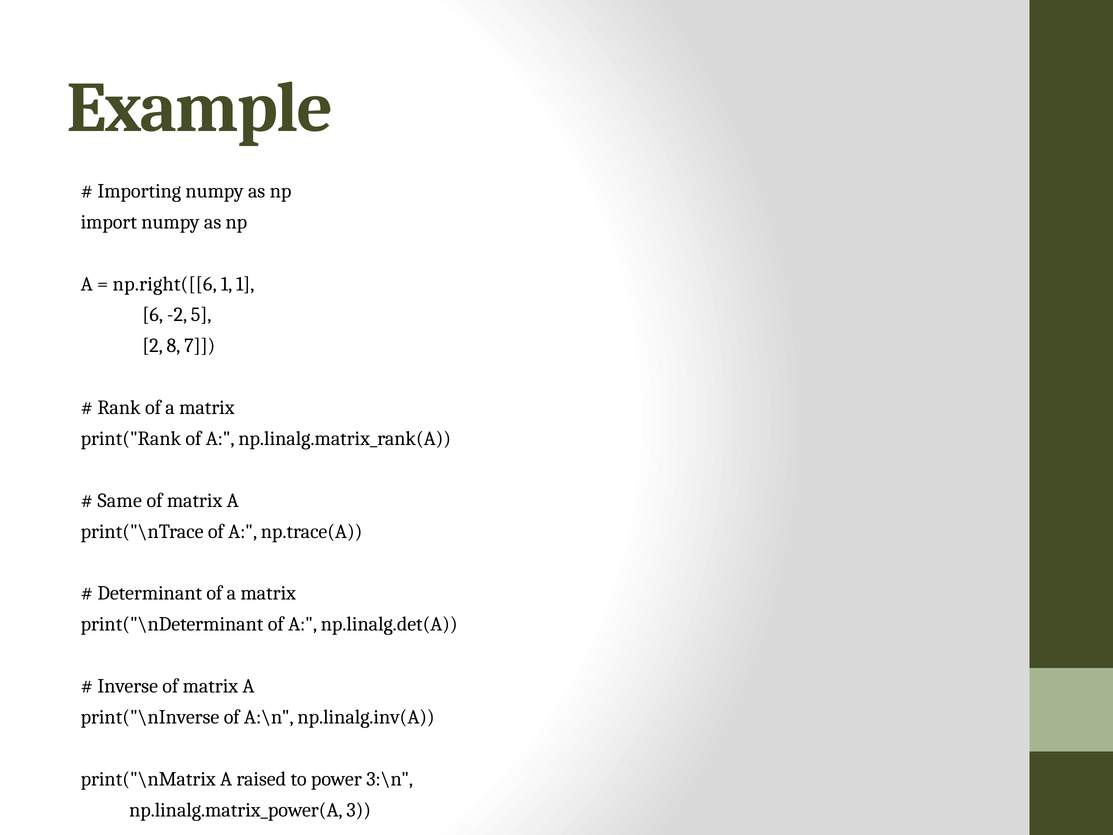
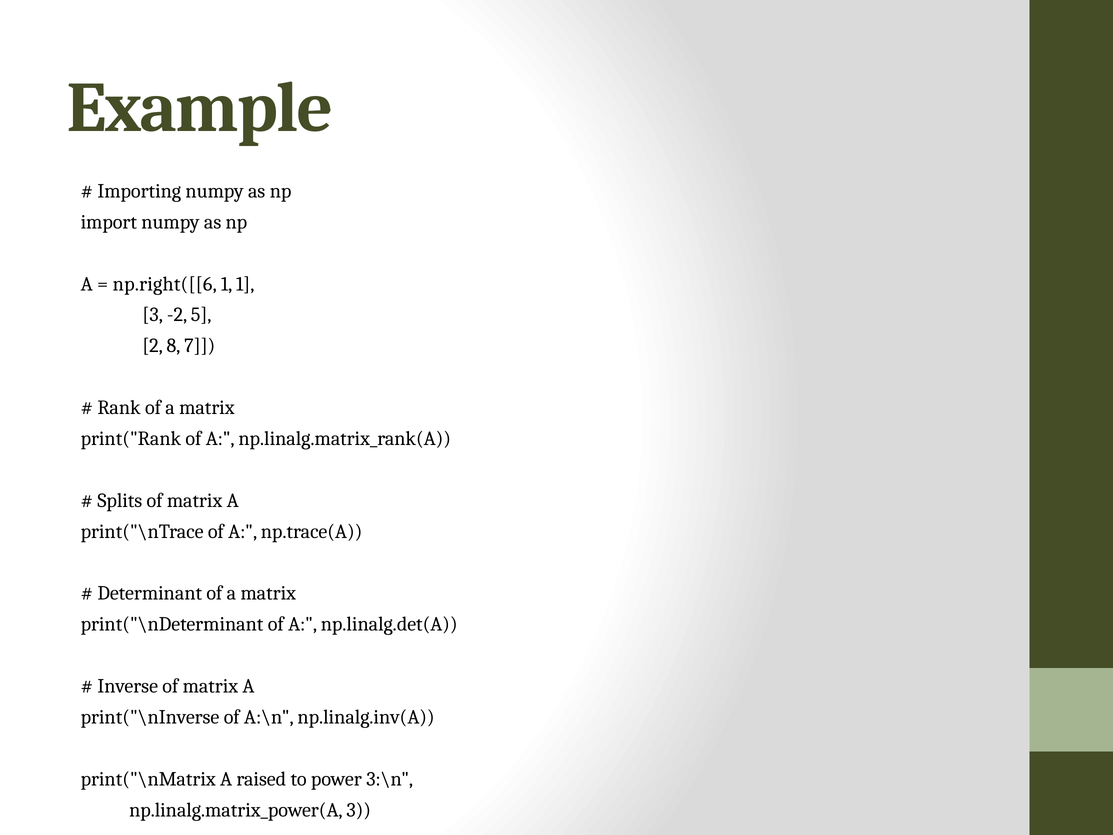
6: 6 -> 3 (153, 315)
Same: Same -> Splits (120, 500)
